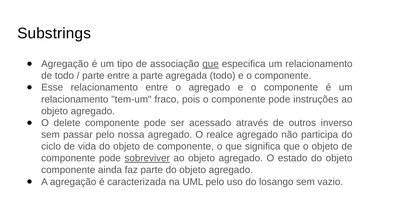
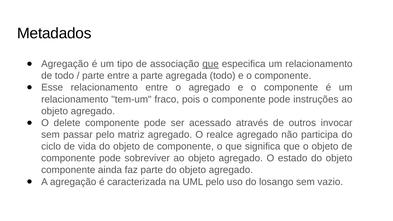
Substrings: Substrings -> Metadados (54, 33)
inverso: inverso -> invocar (337, 123)
nossa: nossa -> matriz (131, 135)
sobreviver underline: present -> none (147, 158)
